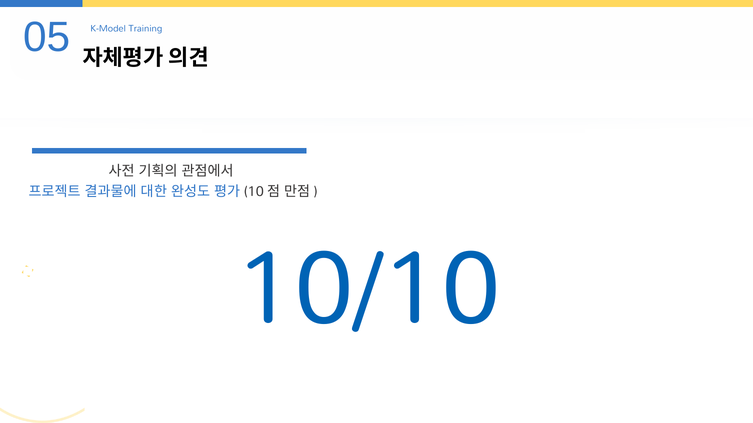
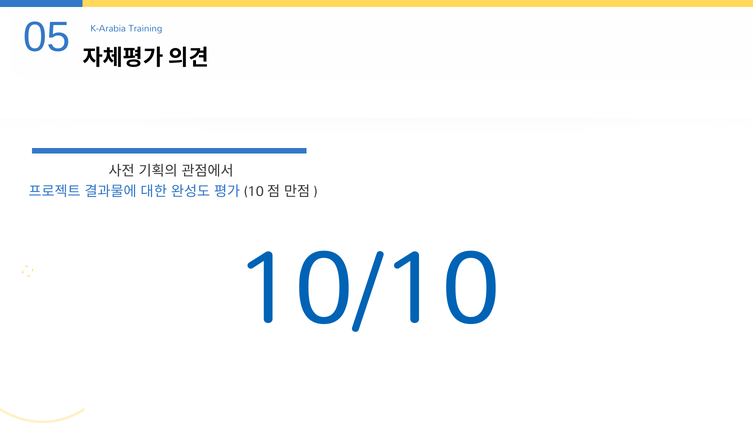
K-Model: K-Model -> K-Arabia (108, 29)
